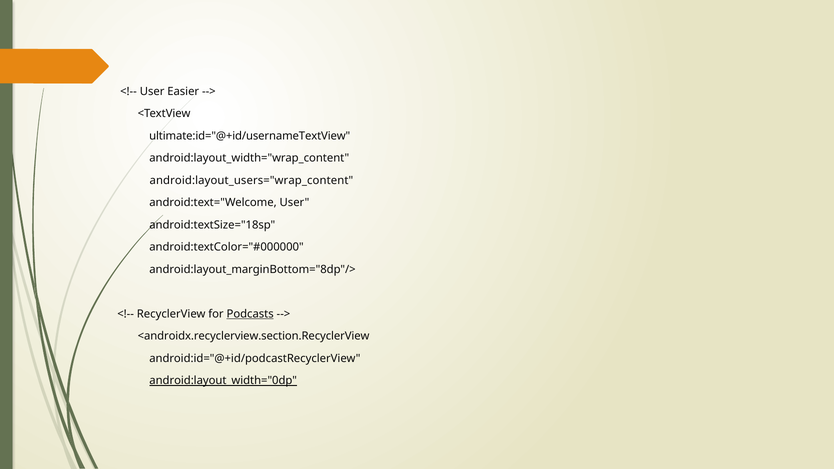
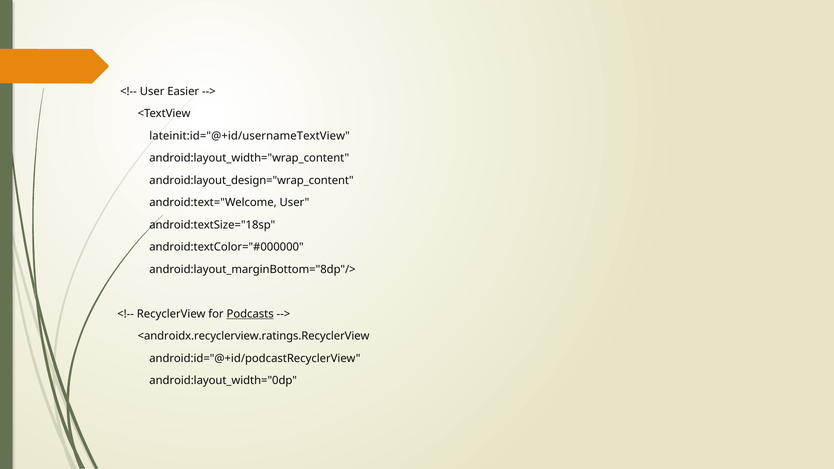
ultimate:id="@+id/usernameTextView: ultimate:id="@+id/usernameTextView -> lateinit:id="@+id/usernameTextView (250, 136)
android:layout_users="wrap_content: android:layout_users="wrap_content -> android:layout_design="wrap_content (251, 180)
<androidx.recyclerview.section.RecyclerView: <androidx.recyclerview.section.RecyclerView -> <androidx.recyclerview.ratings.RecyclerView (254, 336)
android:layout_width="0dp underline: present -> none (223, 381)
